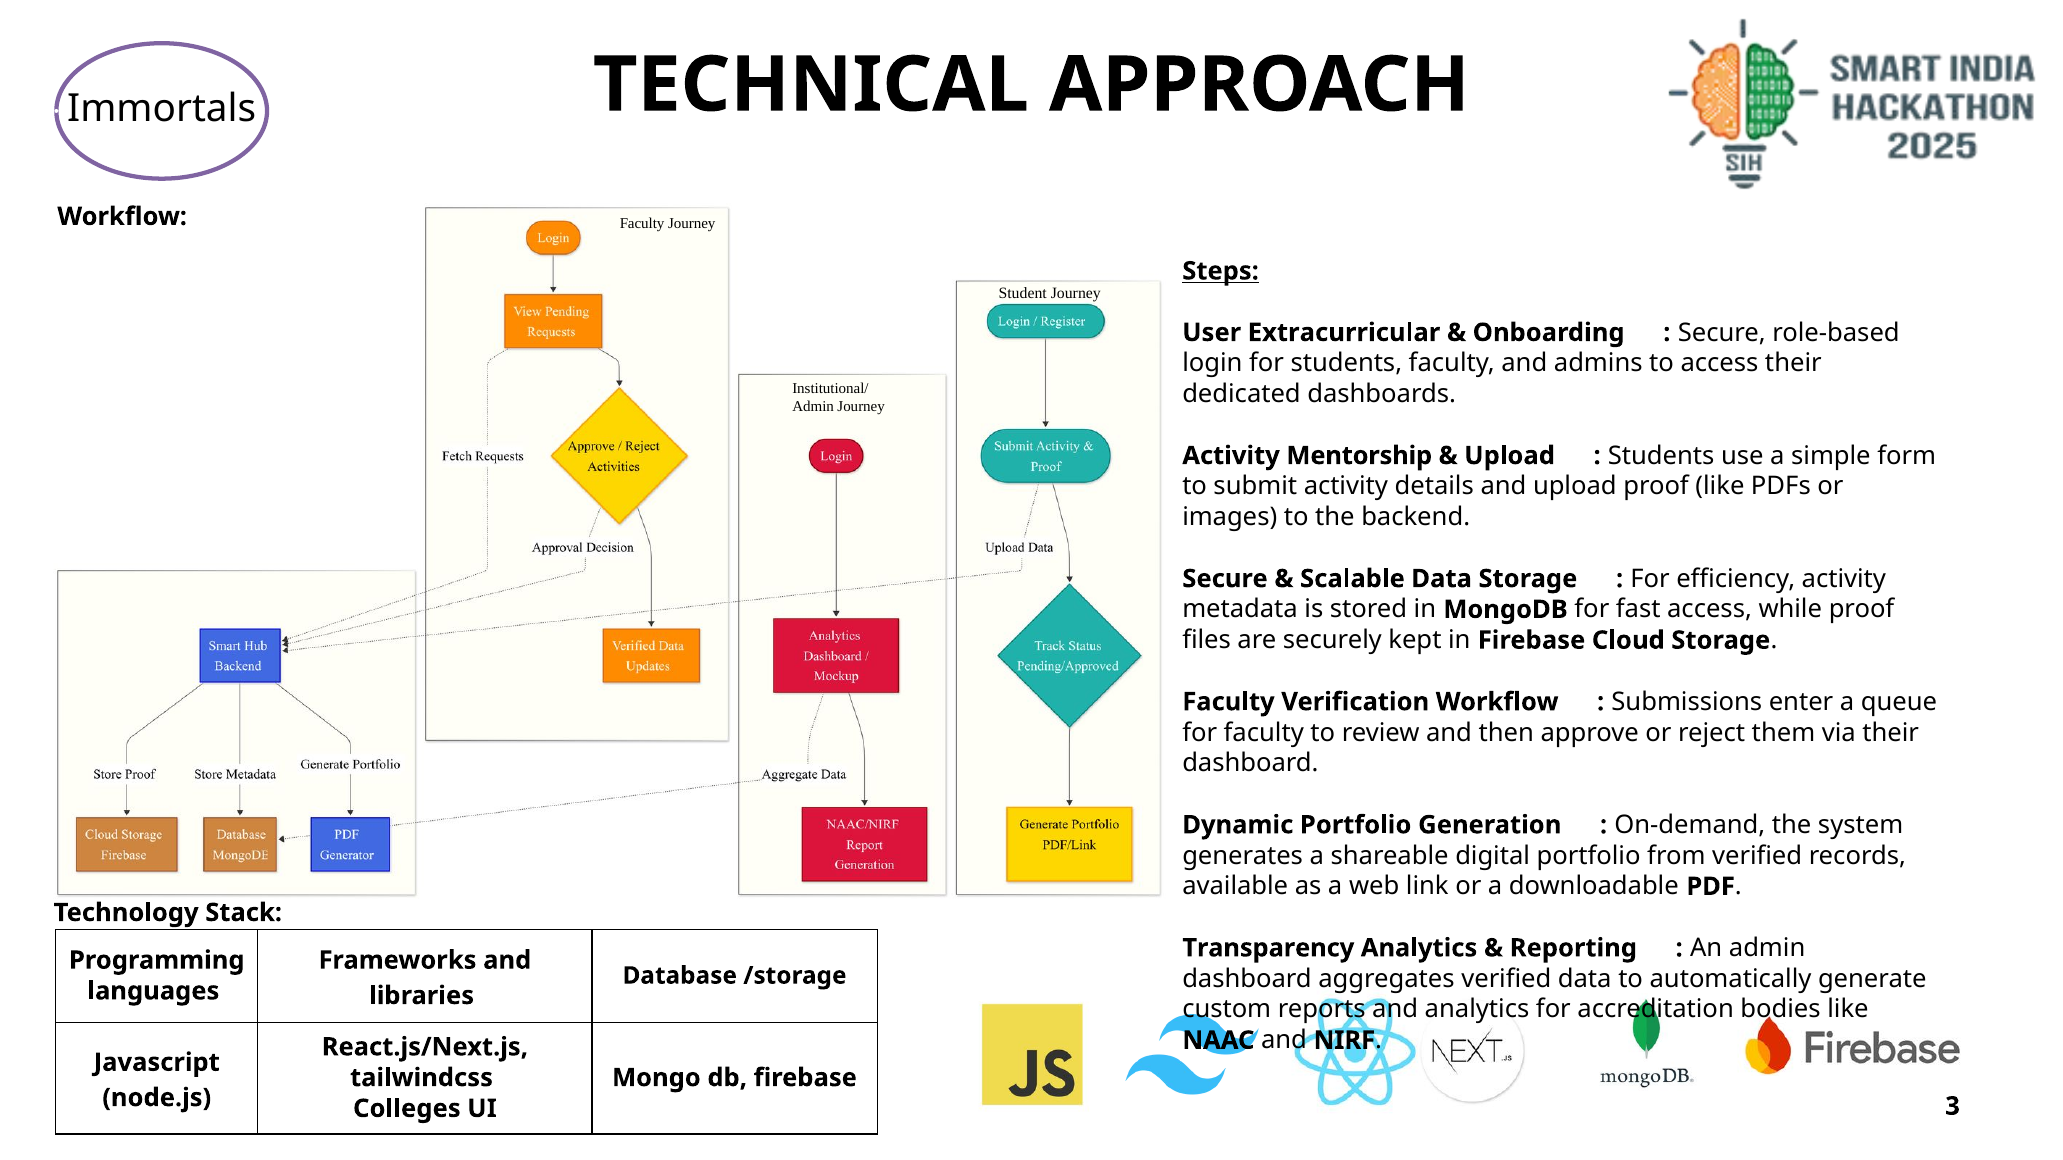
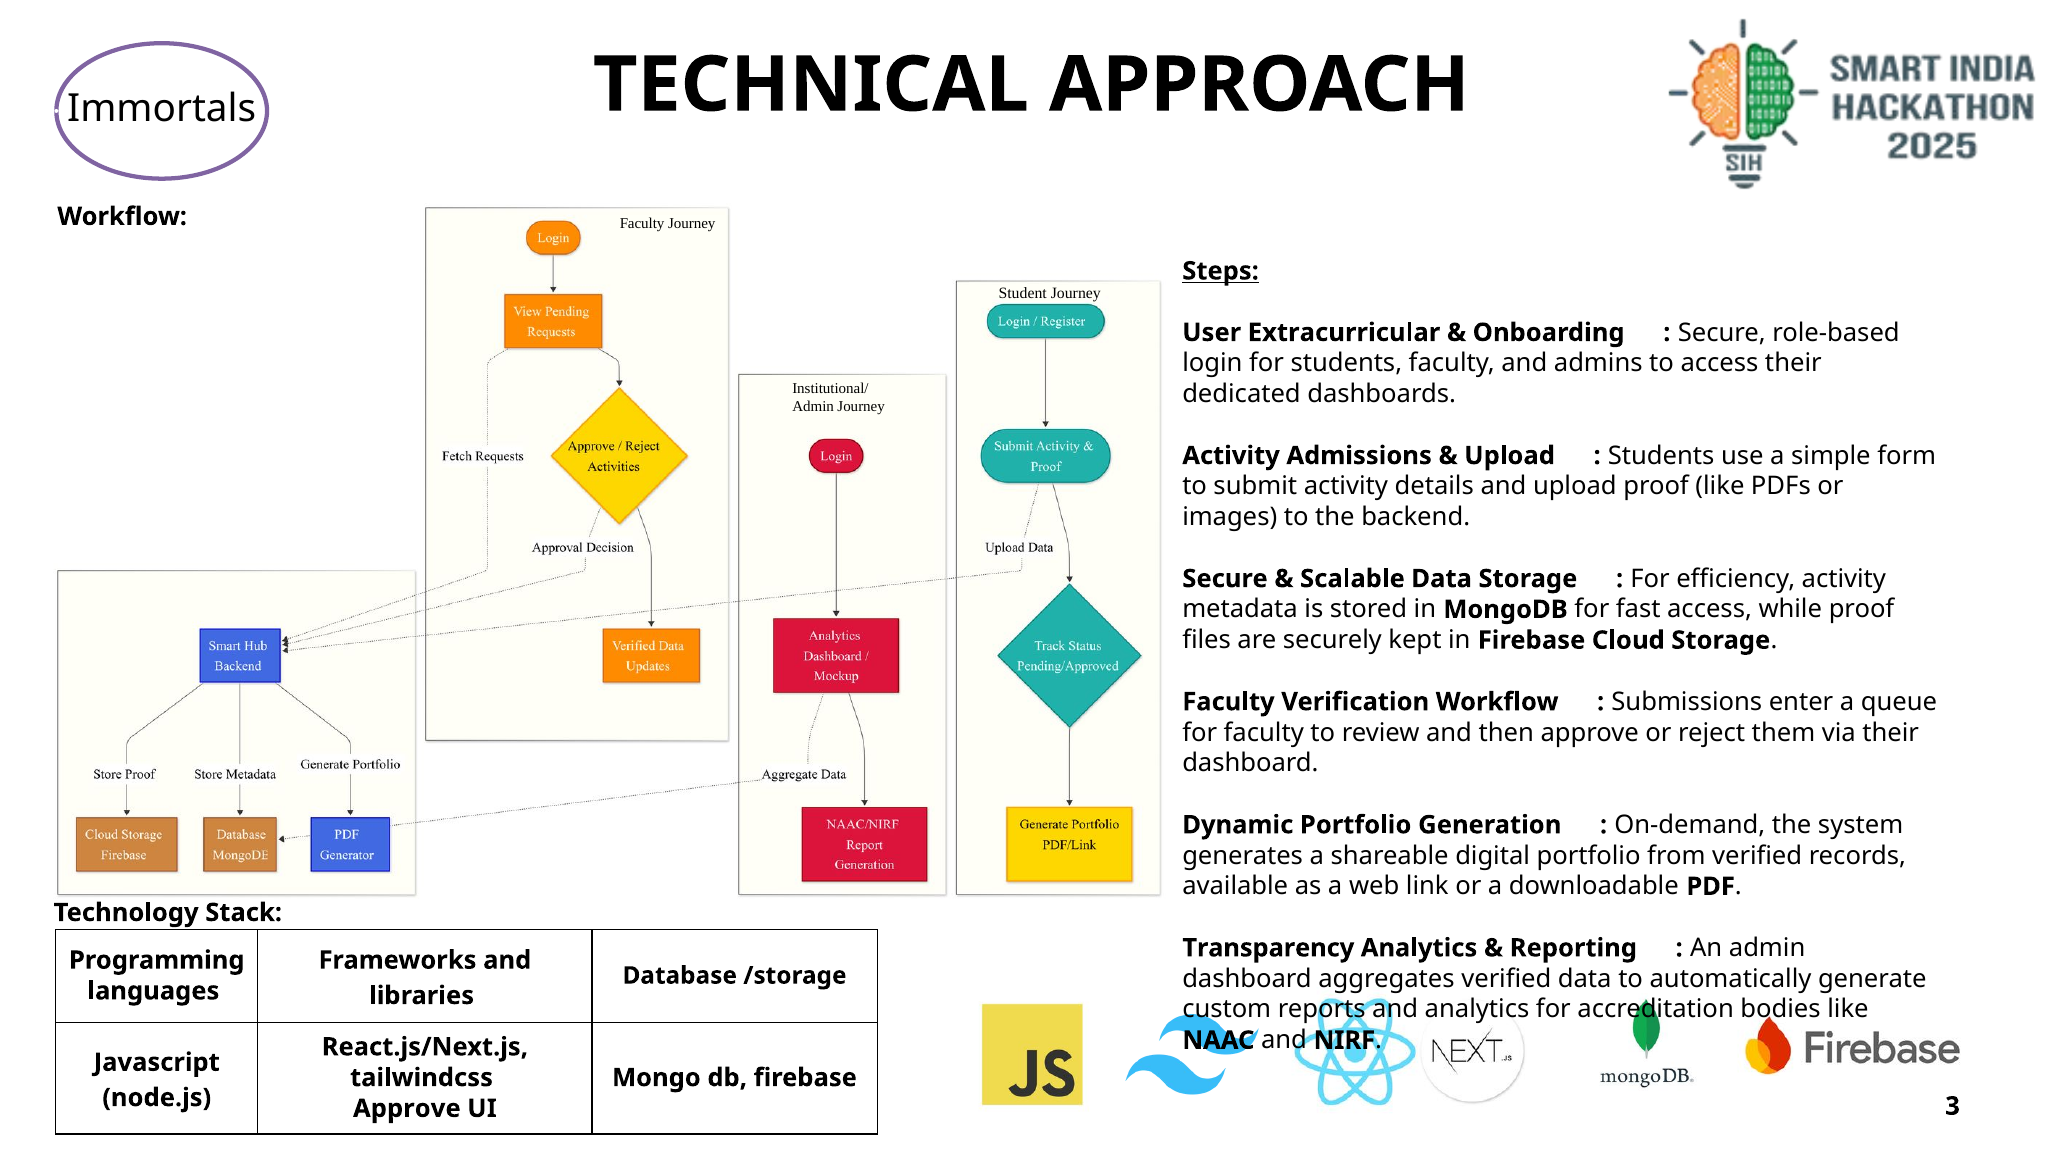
Mentorship: Mentorship -> Admissions (1359, 456)
Colleges: Colleges -> Approve (407, 1109)
